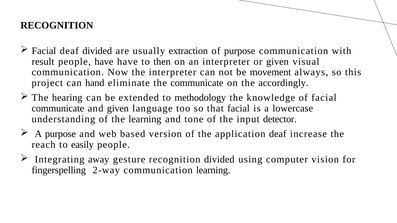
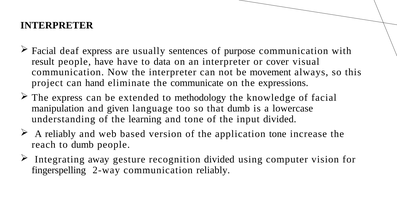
RECOGNITION: RECOGNITION -> INTERPRETER (57, 25)
deaf divided: divided -> express (97, 51)
extraction: extraction -> sentences (188, 51)
then: then -> data (162, 62)
or given: given -> cover (277, 62)
accordingly: accordingly -> expressions (283, 83)
The hearing: hearing -> express (67, 98)
communicate: communicate -> manipulation (58, 109)
that facial: facial -> dumb (239, 109)
input detector: detector -> divided (280, 119)
A purpose: purpose -> reliably (60, 134)
application deaf: deaf -> tone (278, 134)
to easily: easily -> dumb (82, 145)
communication learning: learning -> reliably (213, 170)
